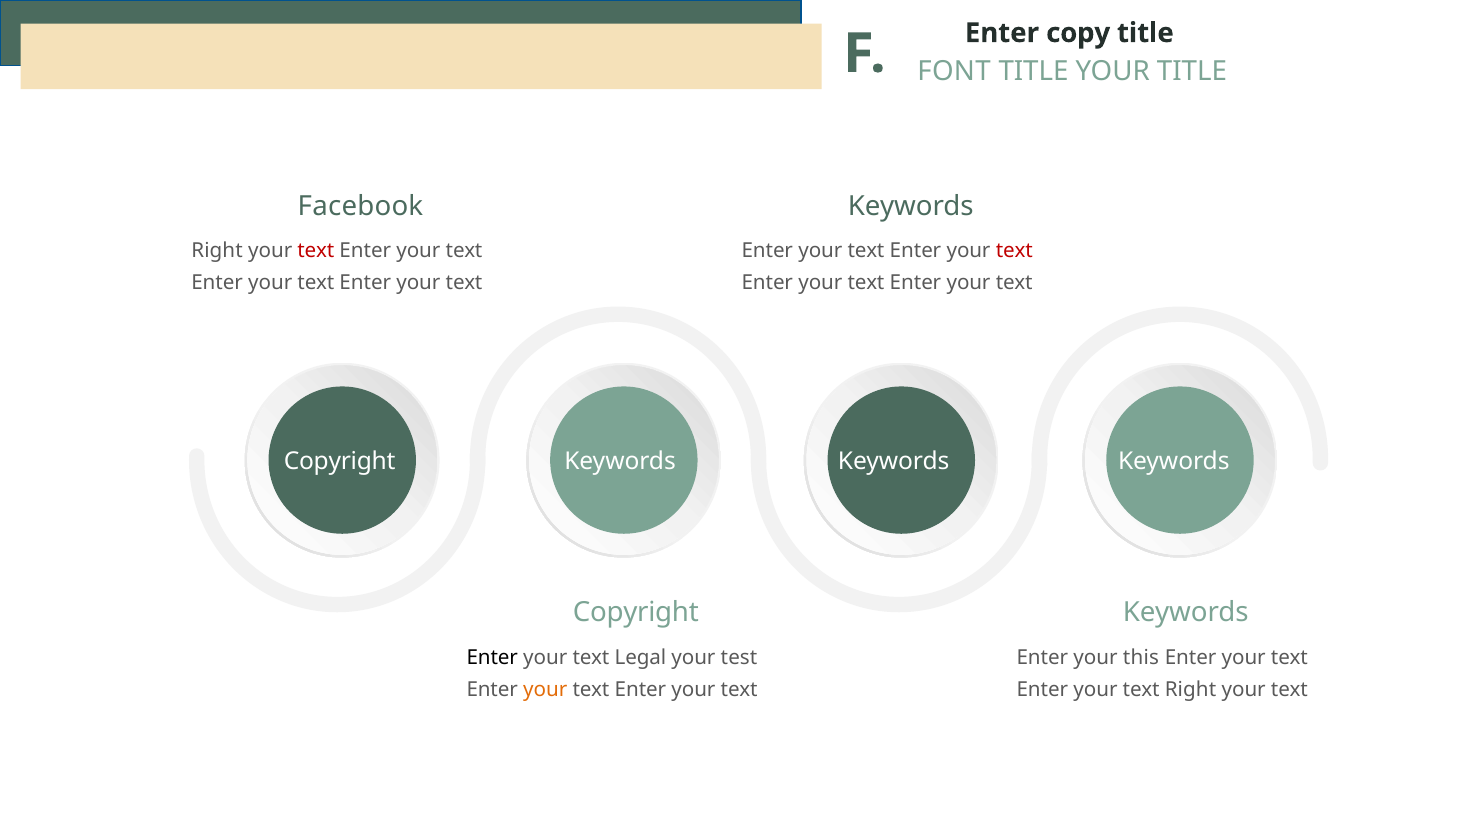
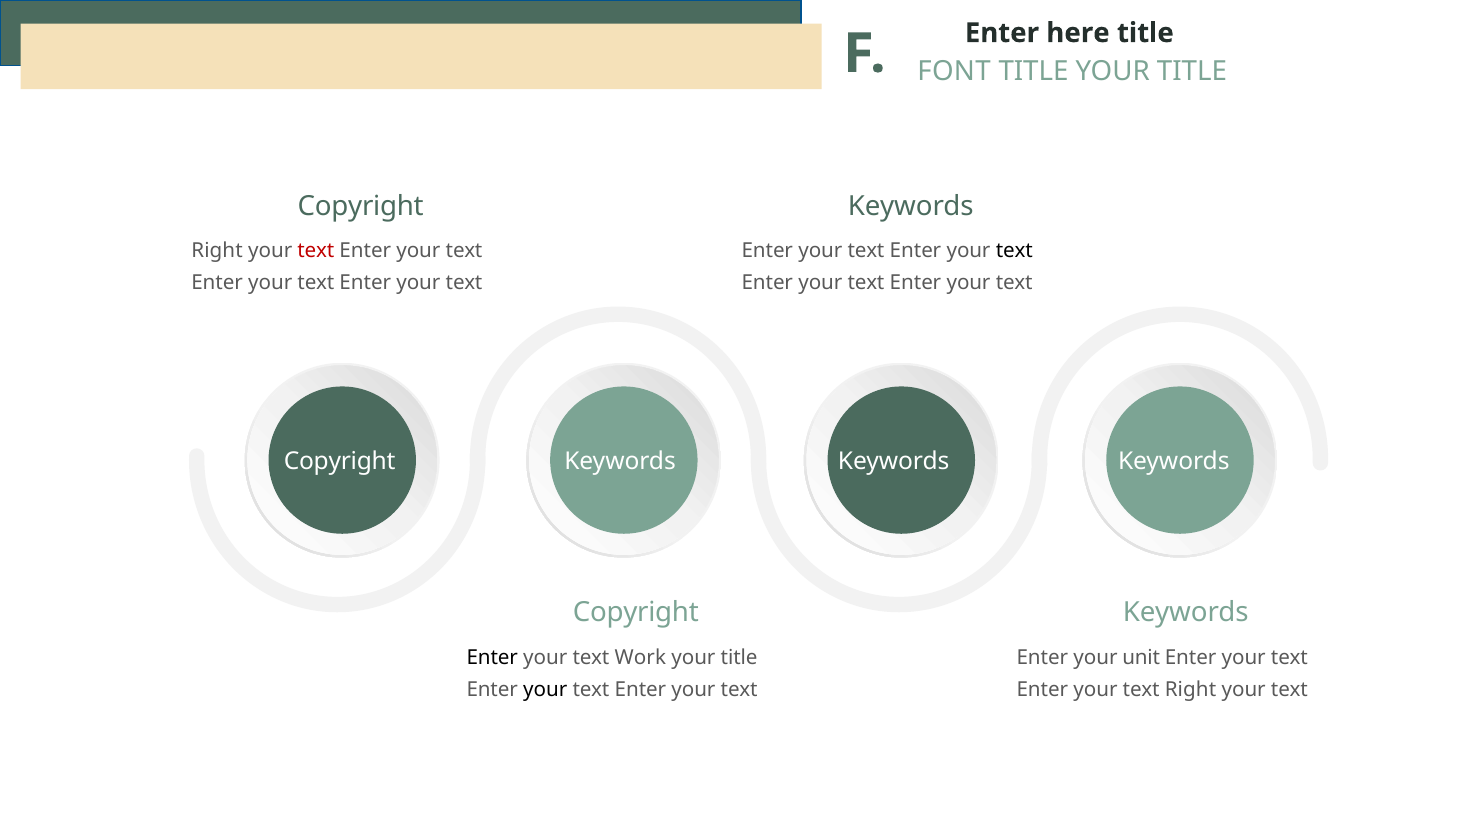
copy: copy -> here (1078, 33)
Facebook: Facebook -> Copyright (361, 206)
text colour: red -> black (1014, 251)
Legal: Legal -> Work (640, 658)
test: test -> title (739, 658)
this: this -> unit (1141, 658)
your colour: orange -> black (545, 690)
